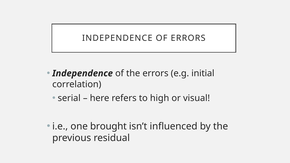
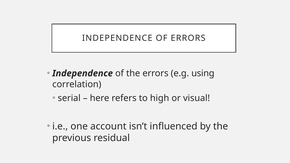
initial: initial -> using (203, 73)
brought: brought -> account (108, 126)
